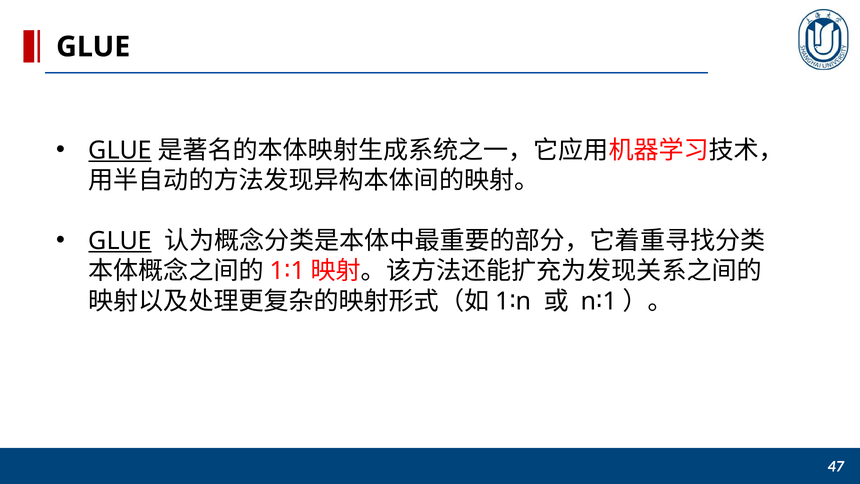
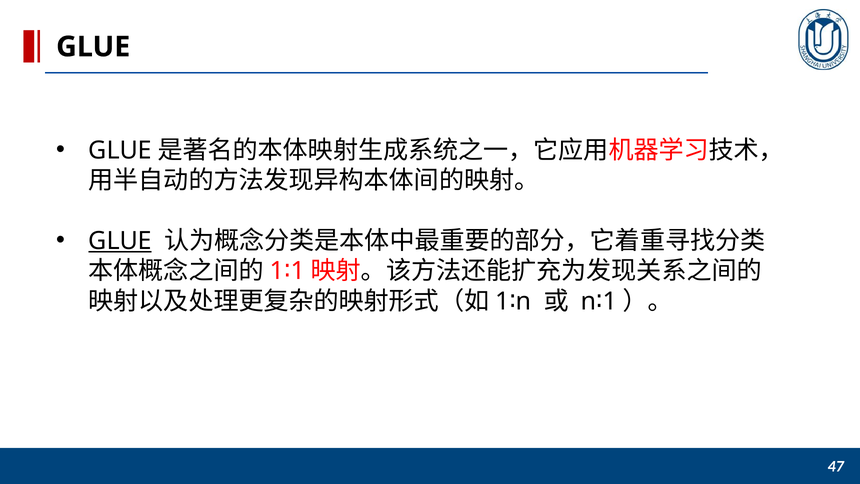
GLUE underline: present -> none (120, 150)
